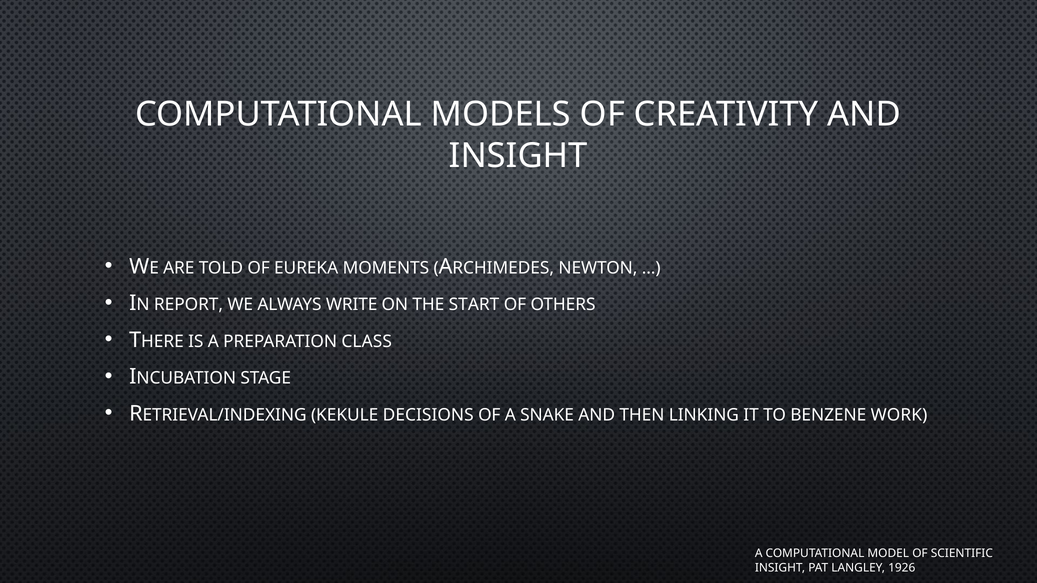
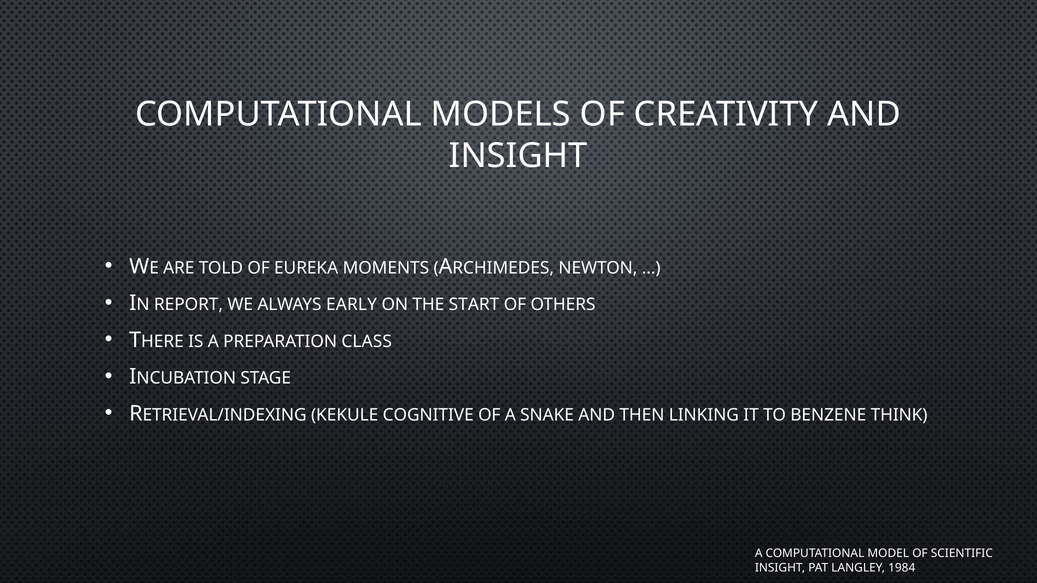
WRITE: WRITE -> EARLY (352, 305)
DECISIONS: DECISIONS -> COGNITIVE (428, 415)
WORK: WORK -> THINK (899, 415)
1926: 1926 -> 1984 (902, 568)
